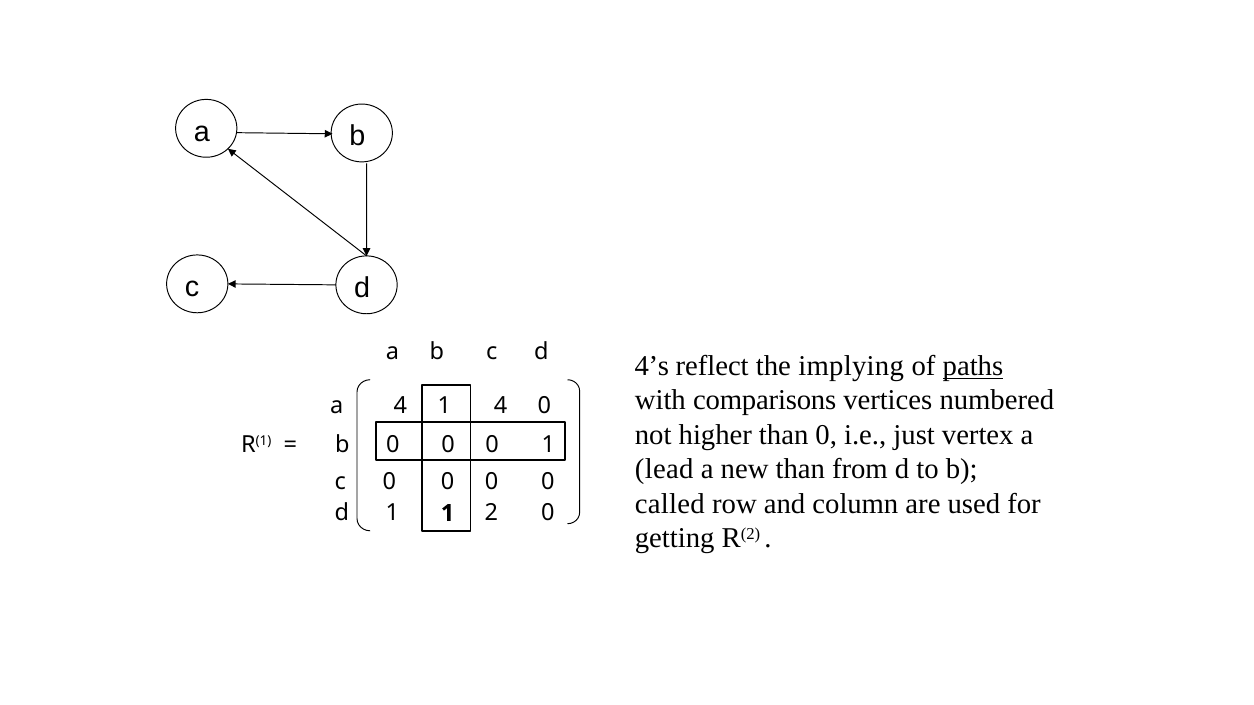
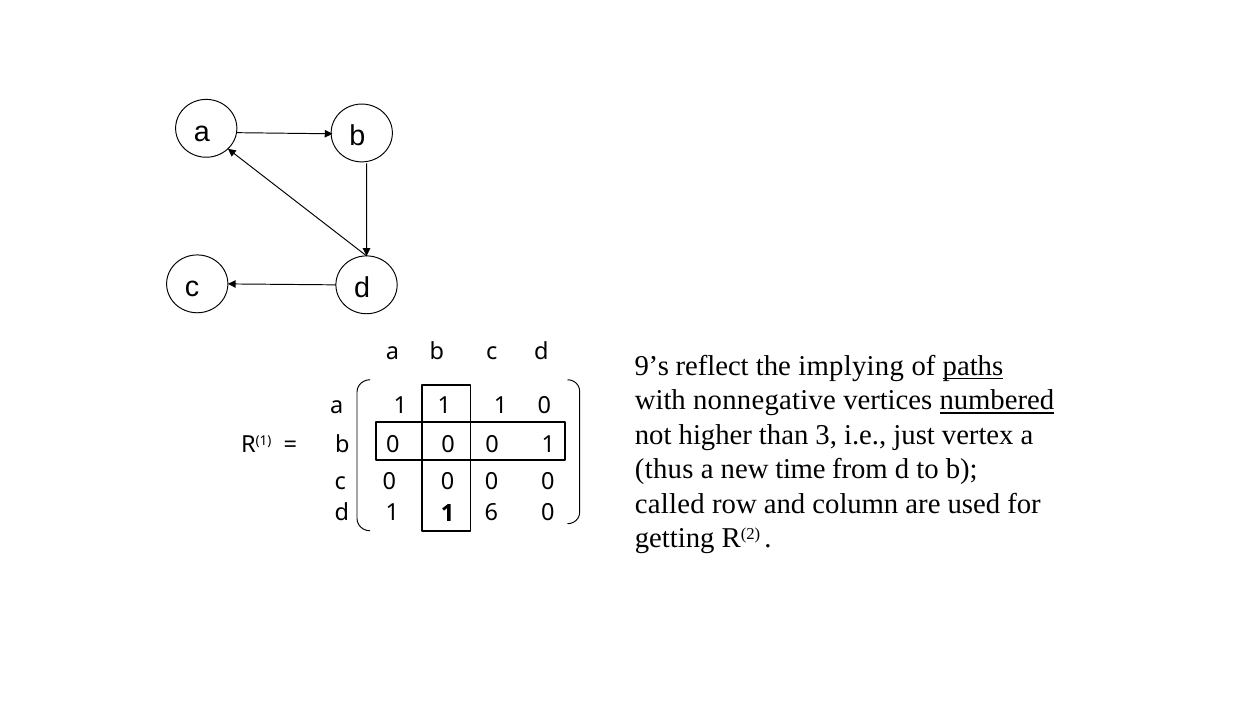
4’s: 4’s -> 9’s (652, 366)
comparisons: comparisons -> nonnegative (764, 401)
numbered underline: none -> present (997, 401)
a 4: 4 -> 1 (400, 406)
4: 4 -> 1 (501, 406)
than 0: 0 -> 3 (826, 435)
lead: lead -> thus (664, 470)
new than: than -> time (800, 470)
2: 2 -> 6 (491, 513)
